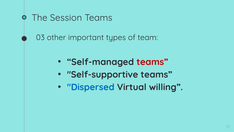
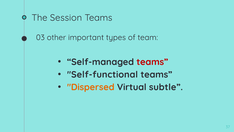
Self-supportive: Self-supportive -> Self-functional (103, 74)
Dispersed colour: blue -> orange (91, 87)
willing: willing -> subtle (166, 87)
